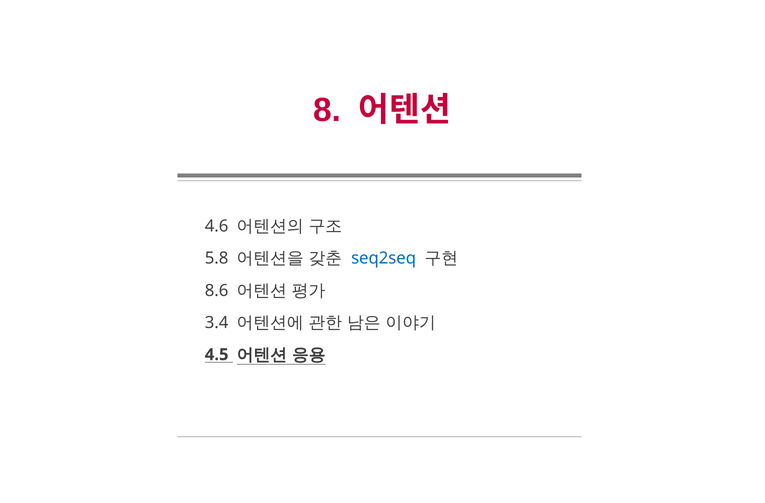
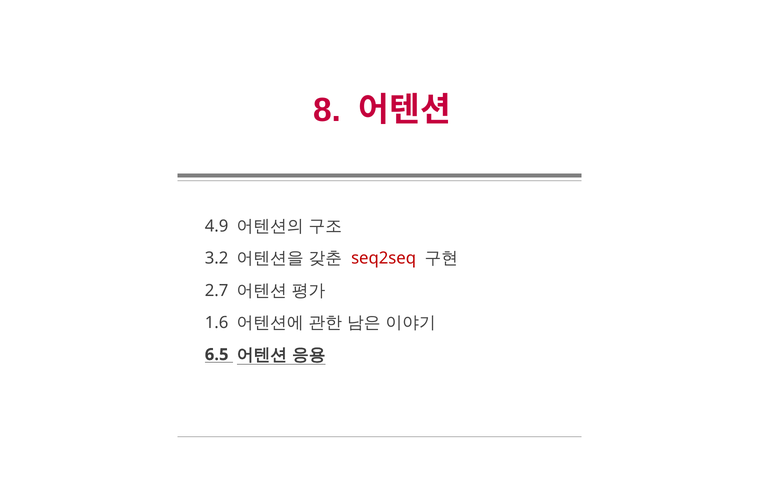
4.6: 4.6 -> 4.9 (217, 226)
5.8: 5.8 -> 3.2 (217, 258)
seq2seq colour: blue -> red (384, 258)
8.6: 8.6 -> 2.7 (217, 290)
3.4: 3.4 -> 1.6 (217, 322)
4.5: 4.5 -> 6.5 (217, 354)
